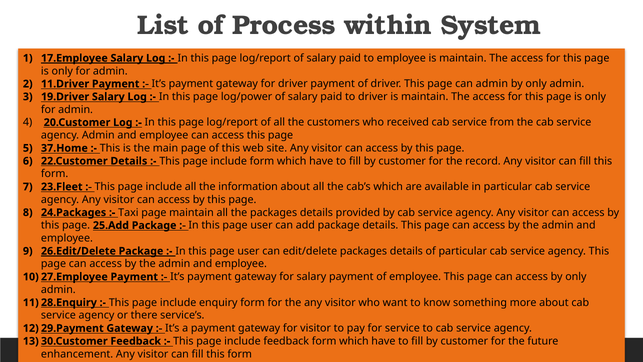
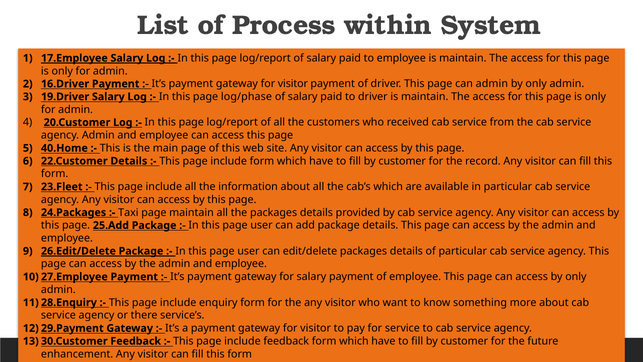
11.Driver: 11.Driver -> 16.Driver (65, 84)
driver: driver -> visitor (293, 84)
log/power: log/power -> log/phase (246, 97)
37.Home: 37.Home -> 40.Home (64, 148)
